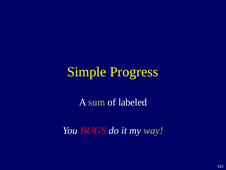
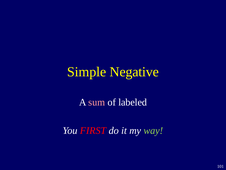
Progress: Progress -> Negative (134, 72)
sum colour: light green -> pink (97, 102)
BUGS: BUGS -> FIRST (93, 130)
